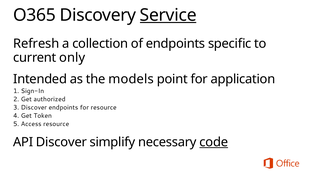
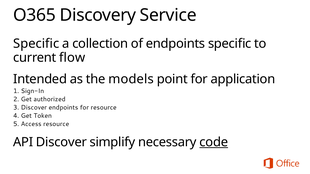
Service underline: present -> none (168, 15)
Refresh: Refresh -> Specific (36, 44)
only: only -> flow (72, 58)
